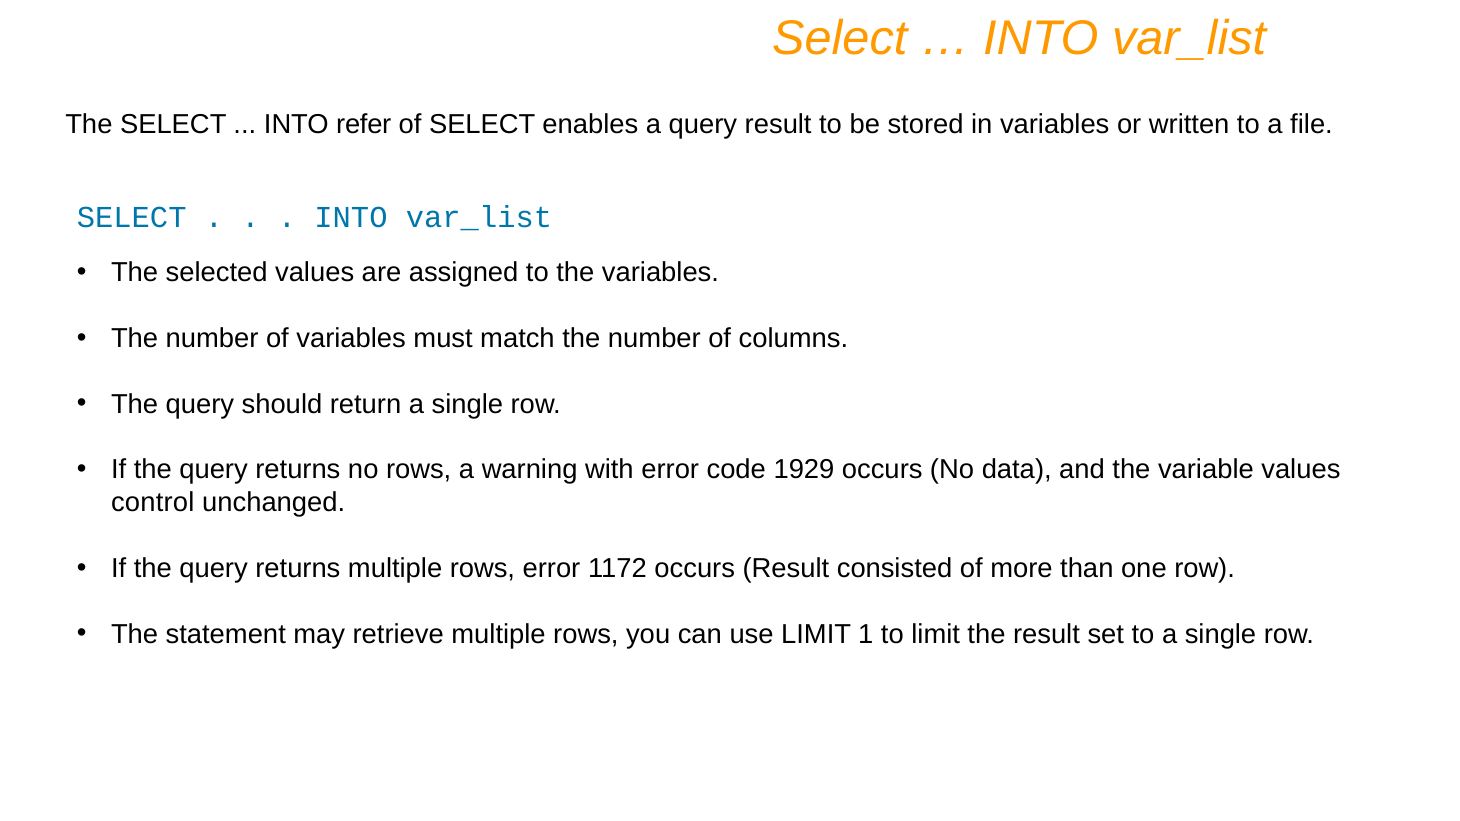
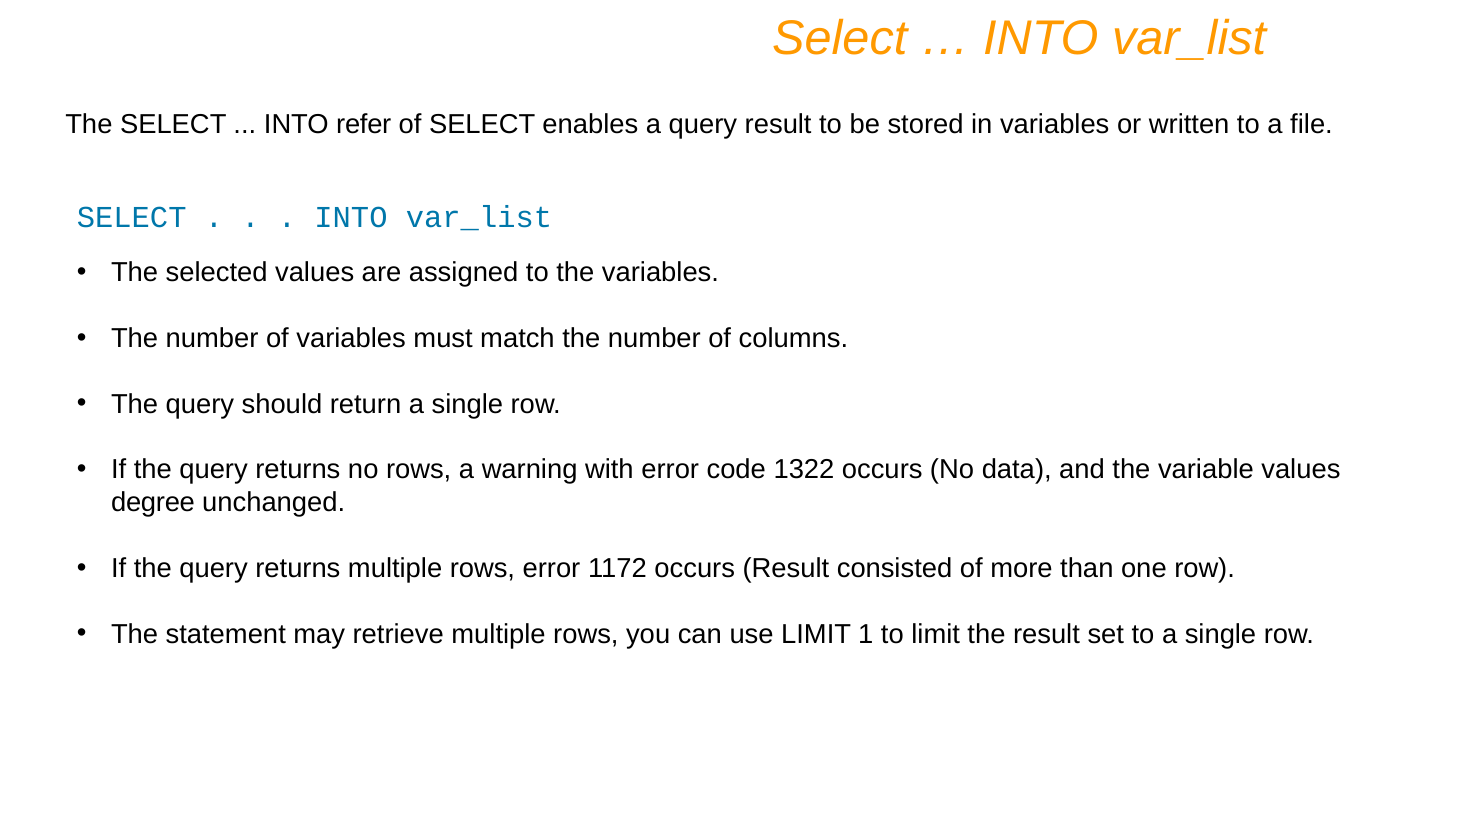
1929: 1929 -> 1322 (804, 470)
control: control -> degree (153, 503)
